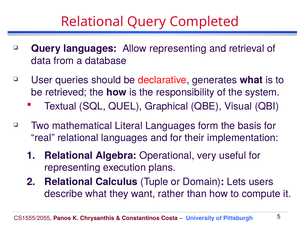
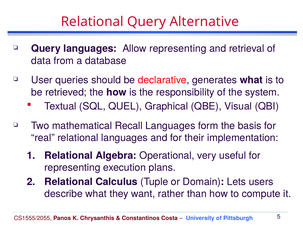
Completed: Completed -> Alternative (204, 22)
Literal: Literal -> Recall (129, 126)
